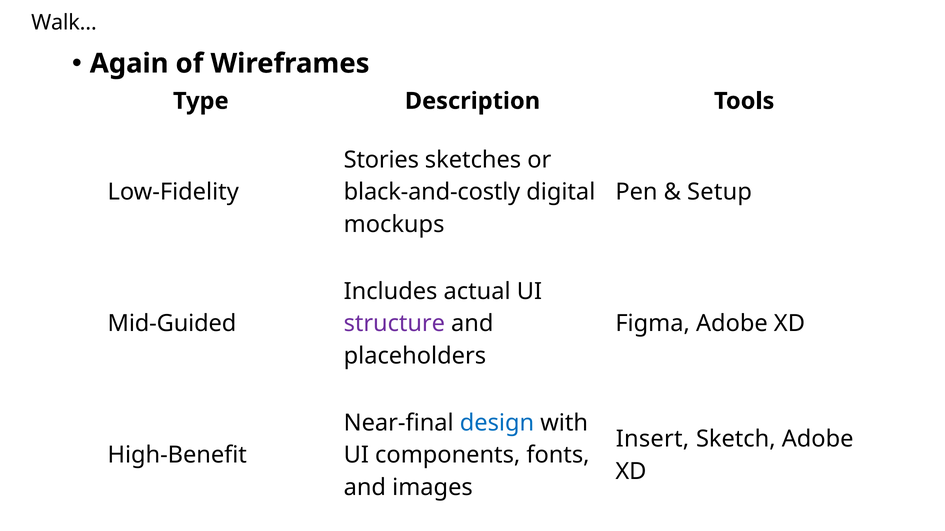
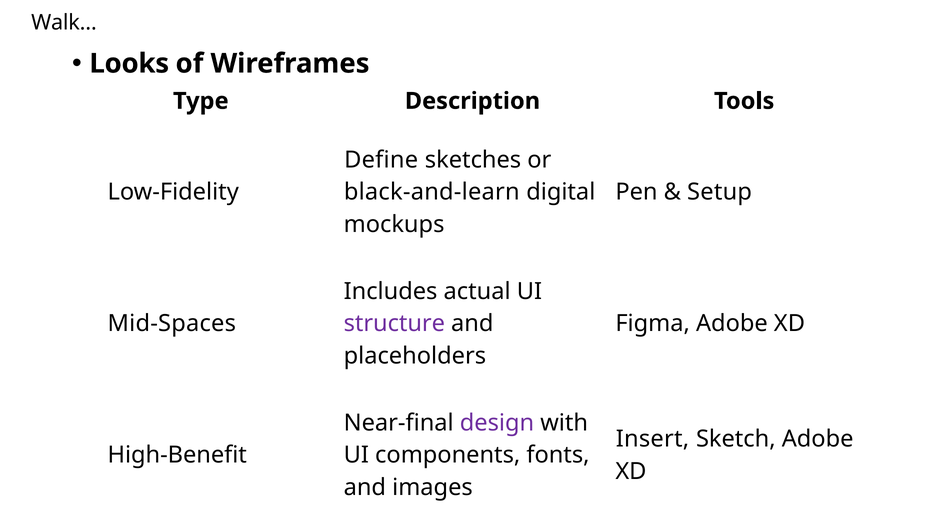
Again: Again -> Looks (129, 64)
Stories: Stories -> Define (381, 160)
black-and-costly: black-and-costly -> black-and-learn (432, 192)
Mid-Guided: Mid-Guided -> Mid-Spaces (172, 324)
design colour: blue -> purple (497, 423)
